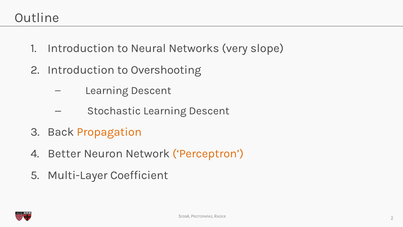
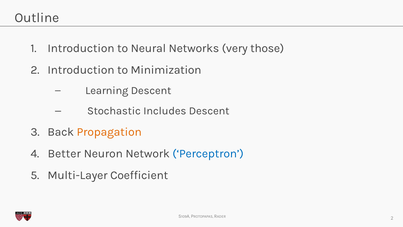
slope: slope -> those (267, 48)
Overshooting: Overshooting -> Minimization (166, 70)
Stochastic Learning: Learning -> Includes (165, 111)
Perceptron colour: orange -> blue (208, 153)
